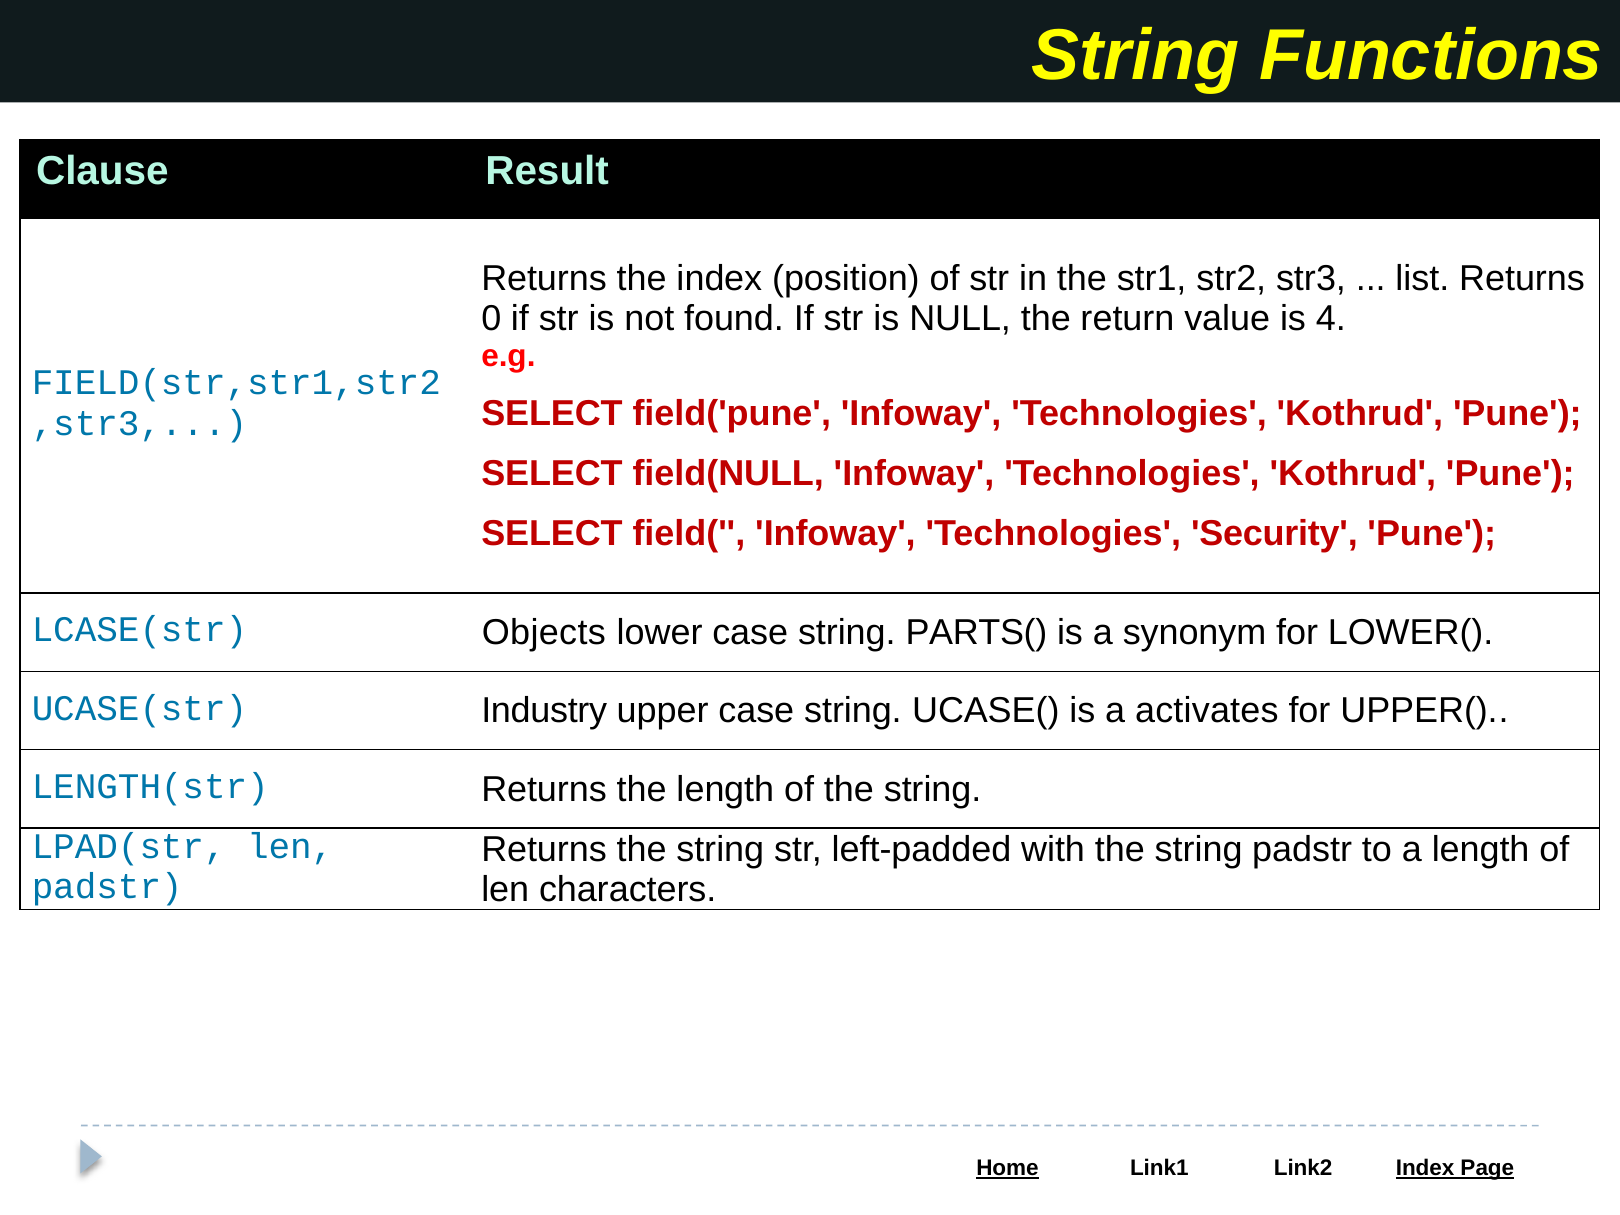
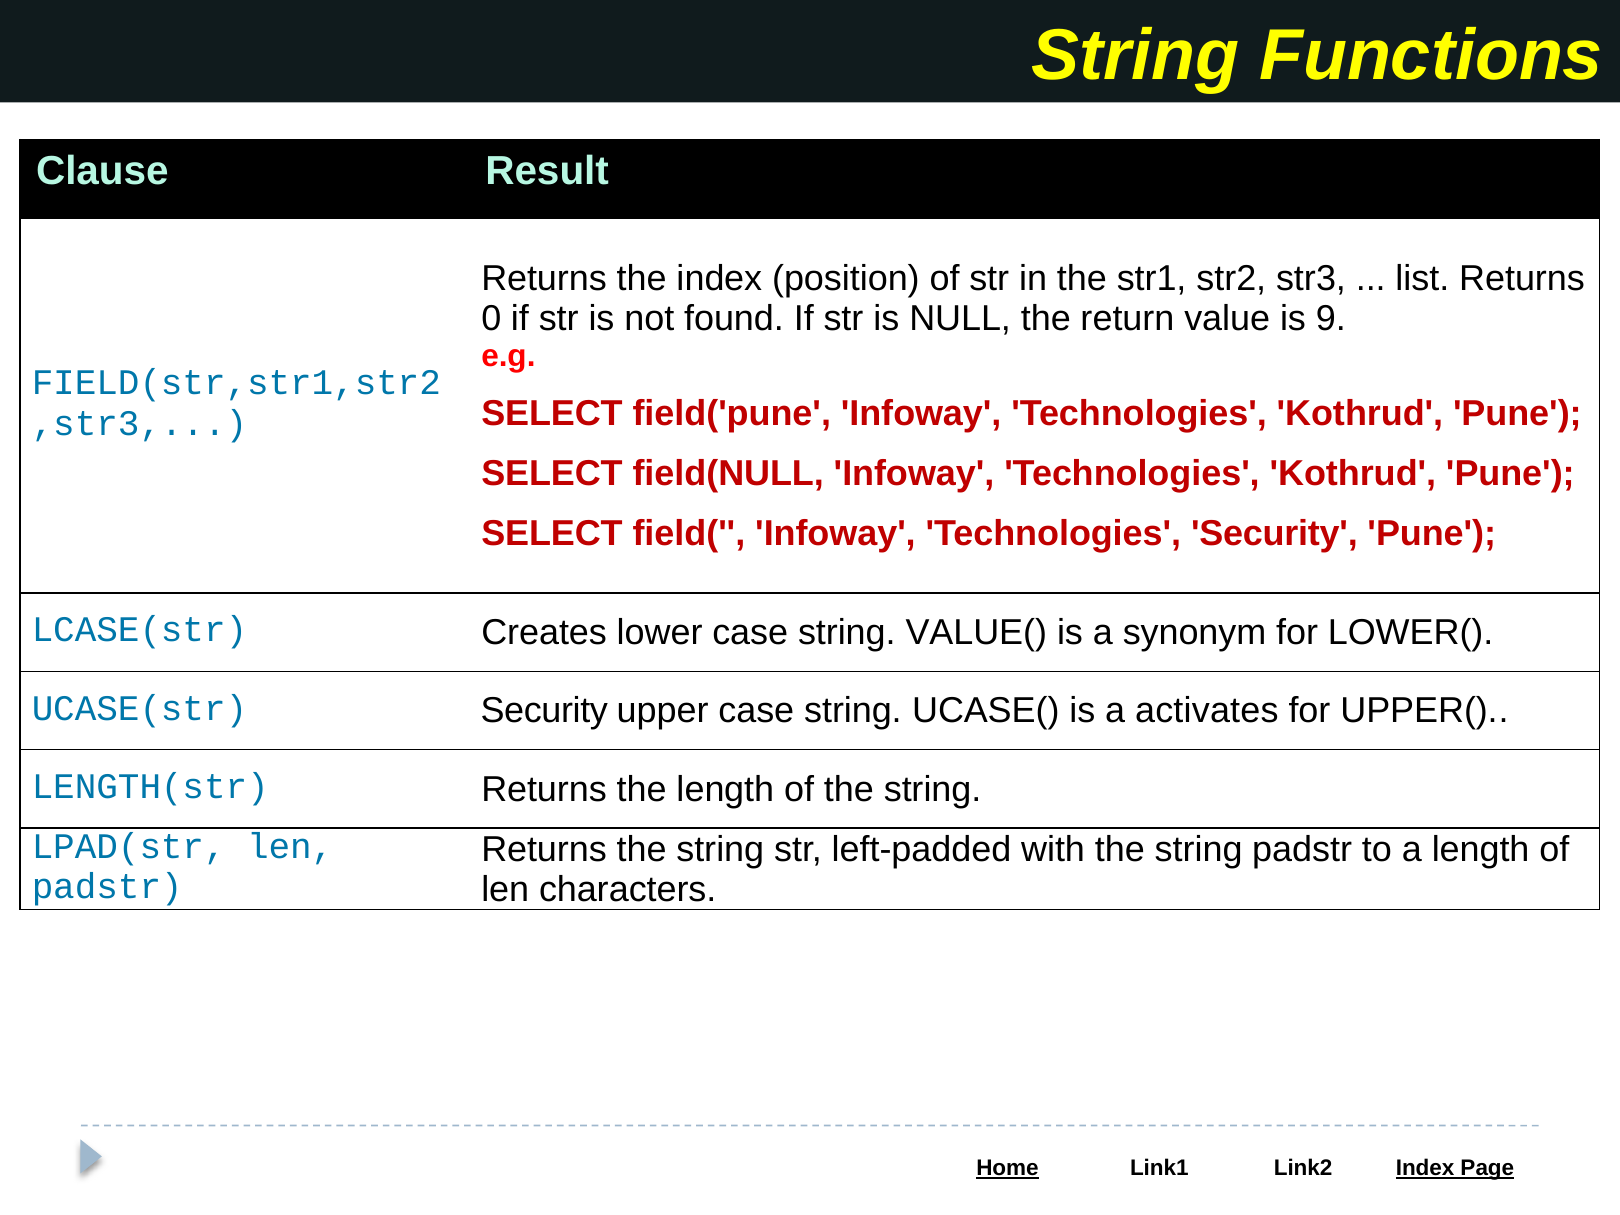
4: 4 -> 9 (1331, 318)
Objects: Objects -> Creates (544, 633)
PARTS(: PARTS( -> VALUE( (976, 633)
UCASE(str Industry: Industry -> Security (544, 711)
